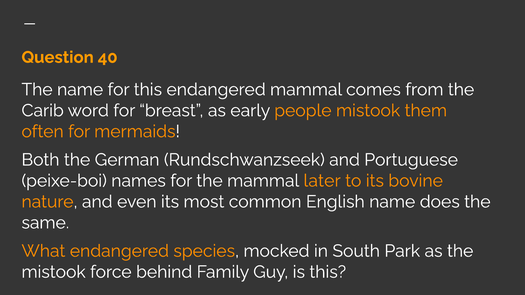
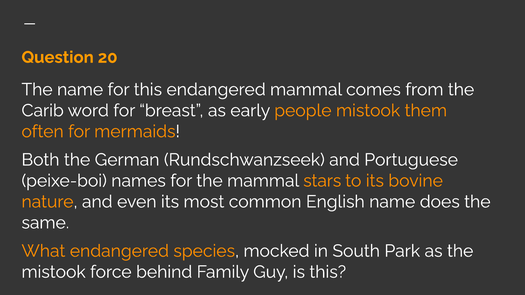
40: 40 -> 20 (108, 57)
later: later -> stars (322, 181)
